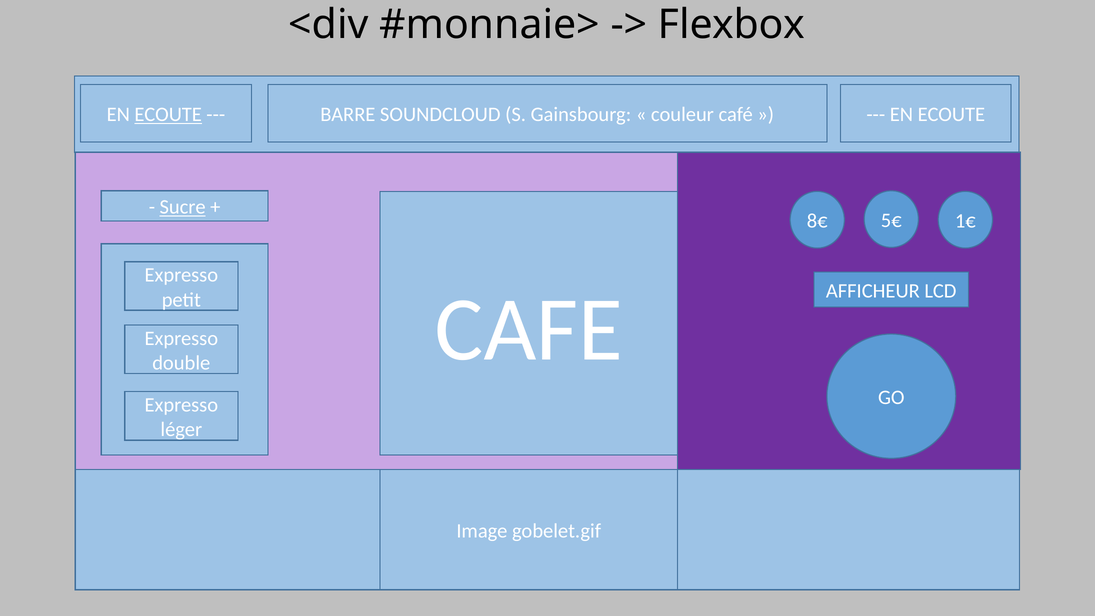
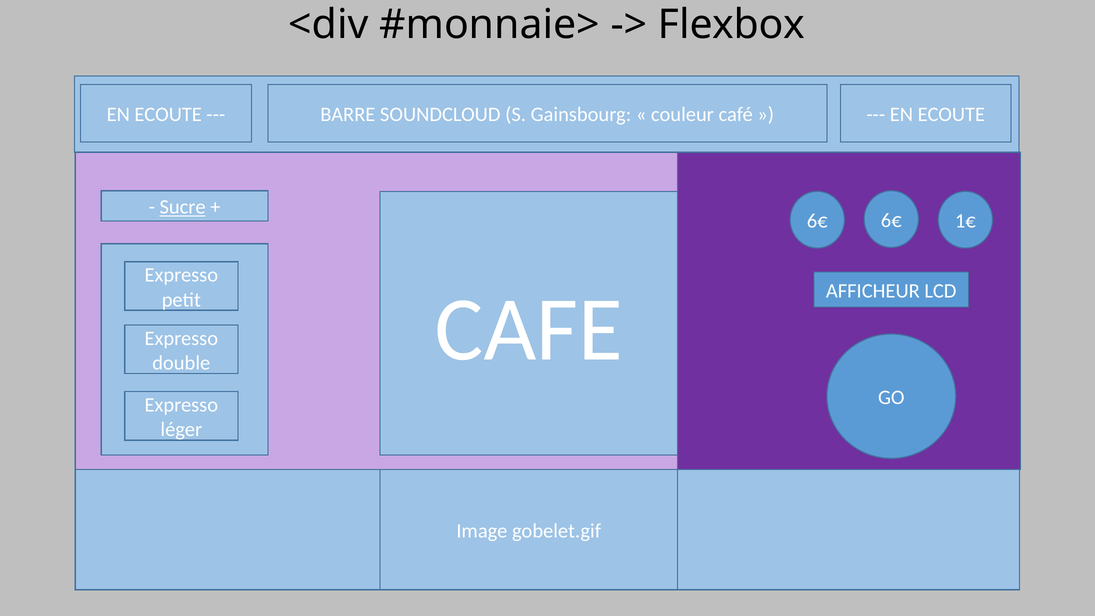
ECOUTE underline: present -> none (168, 115)
5€: 5€ -> 6€ (891, 220)
8€: 8€ -> 6€ (817, 221)
